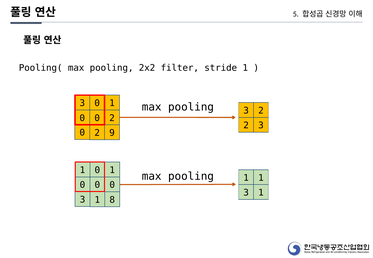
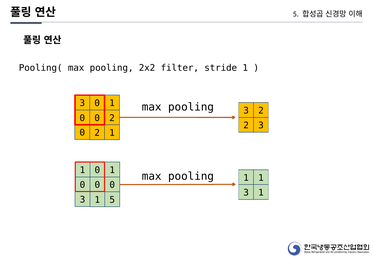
2 9: 9 -> 1 (112, 133)
1 8: 8 -> 5 (112, 200)
